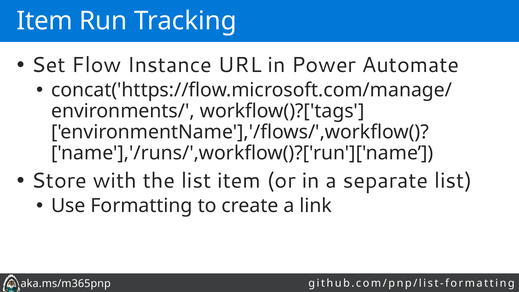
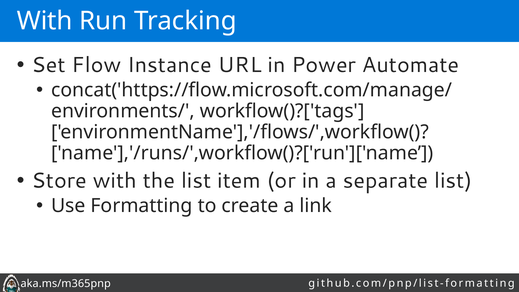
Item: Item -> With (45, 21)
